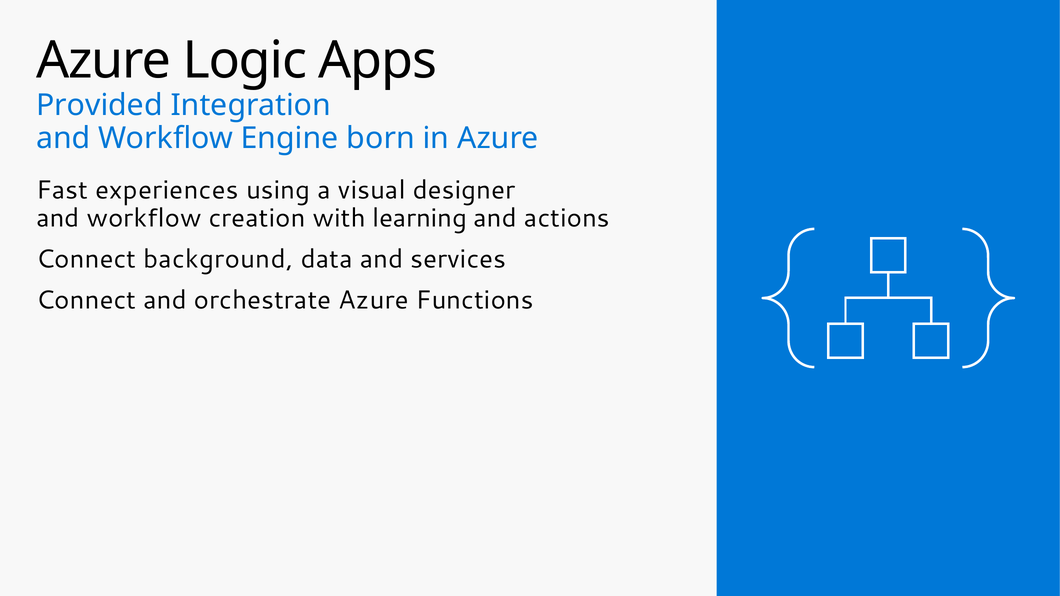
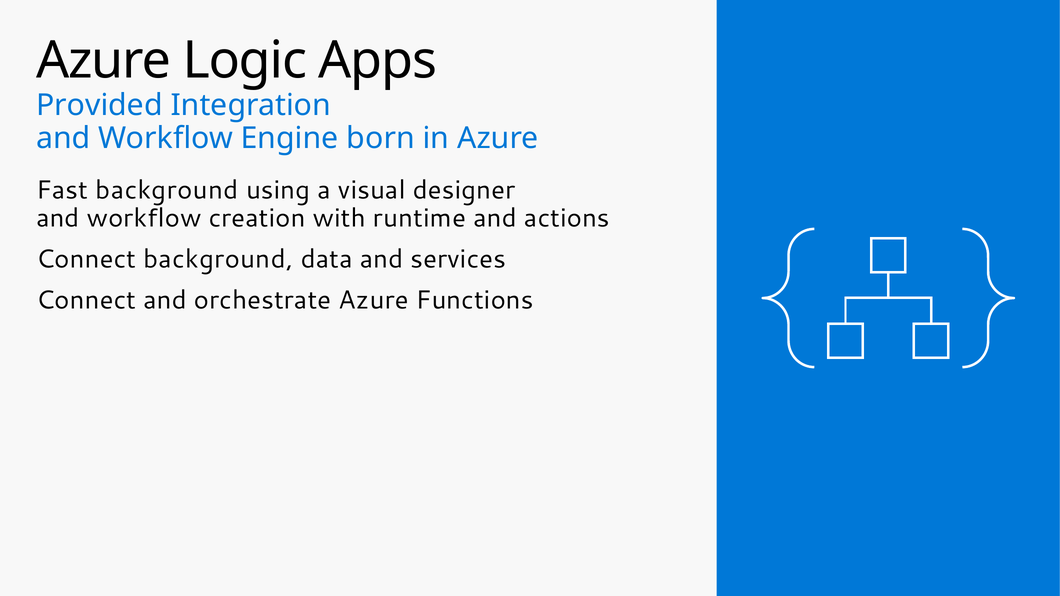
Fast experiences: experiences -> background (167, 190)
learning: learning -> runtime (419, 218)
